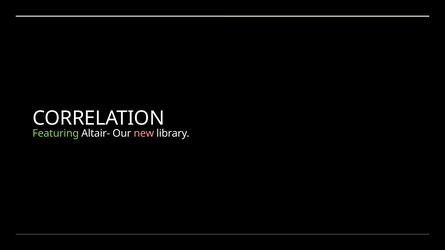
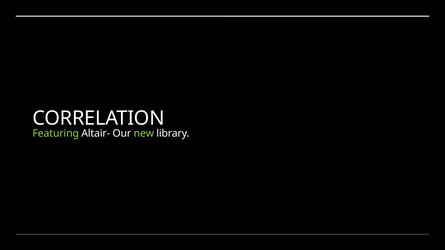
new colour: pink -> light green (144, 133)
